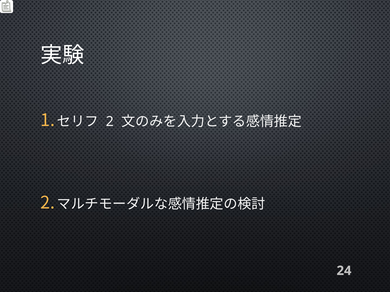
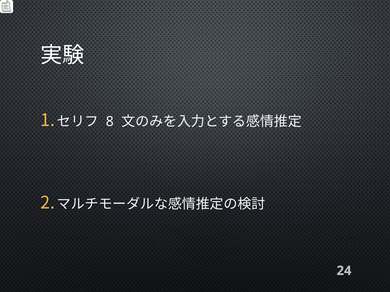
2: 2 -> 8 (110, 122)
